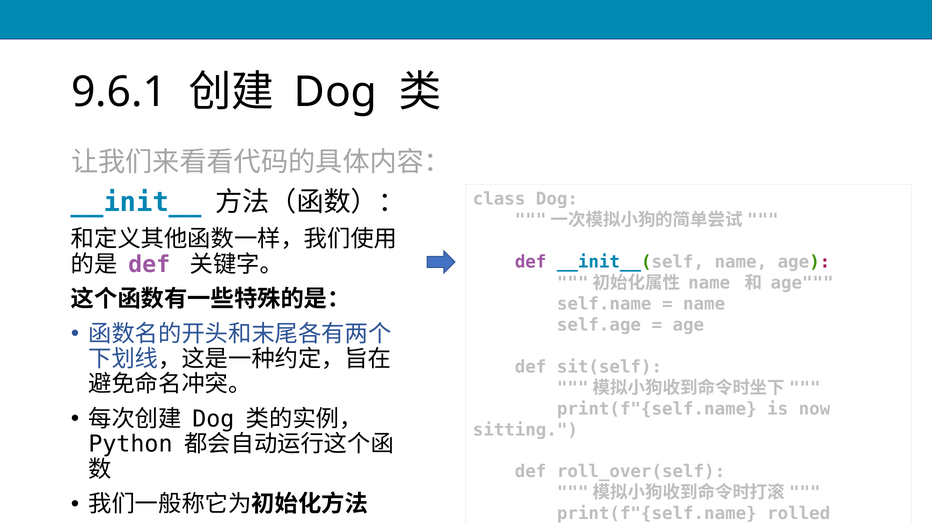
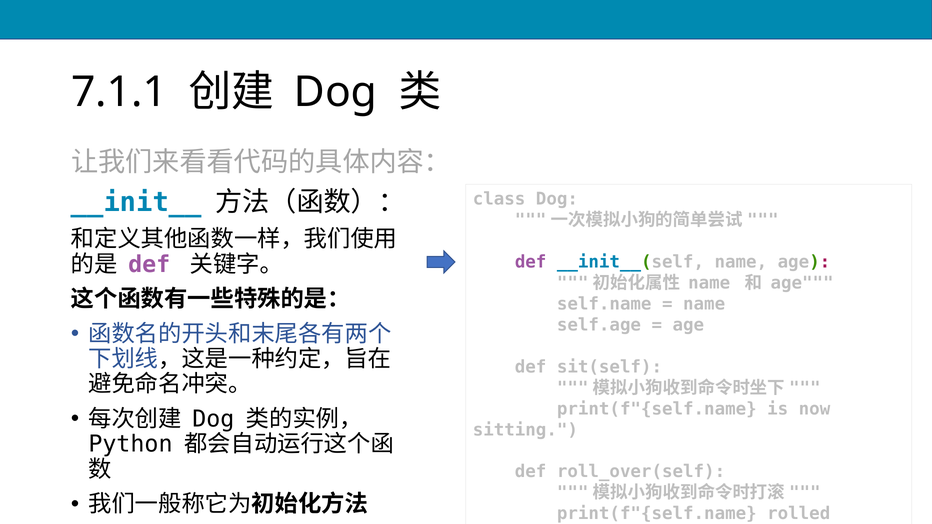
9.6.1: 9.6.1 -> 7.1.1 (119, 92)
